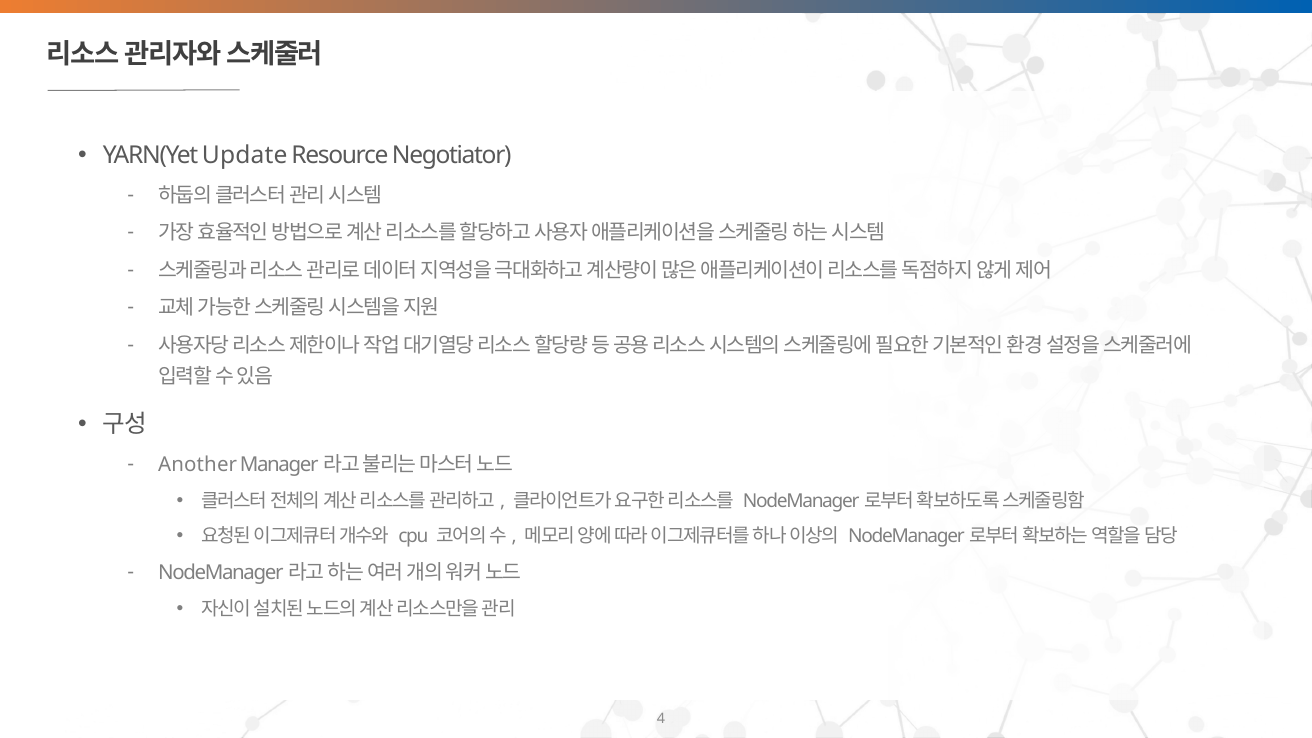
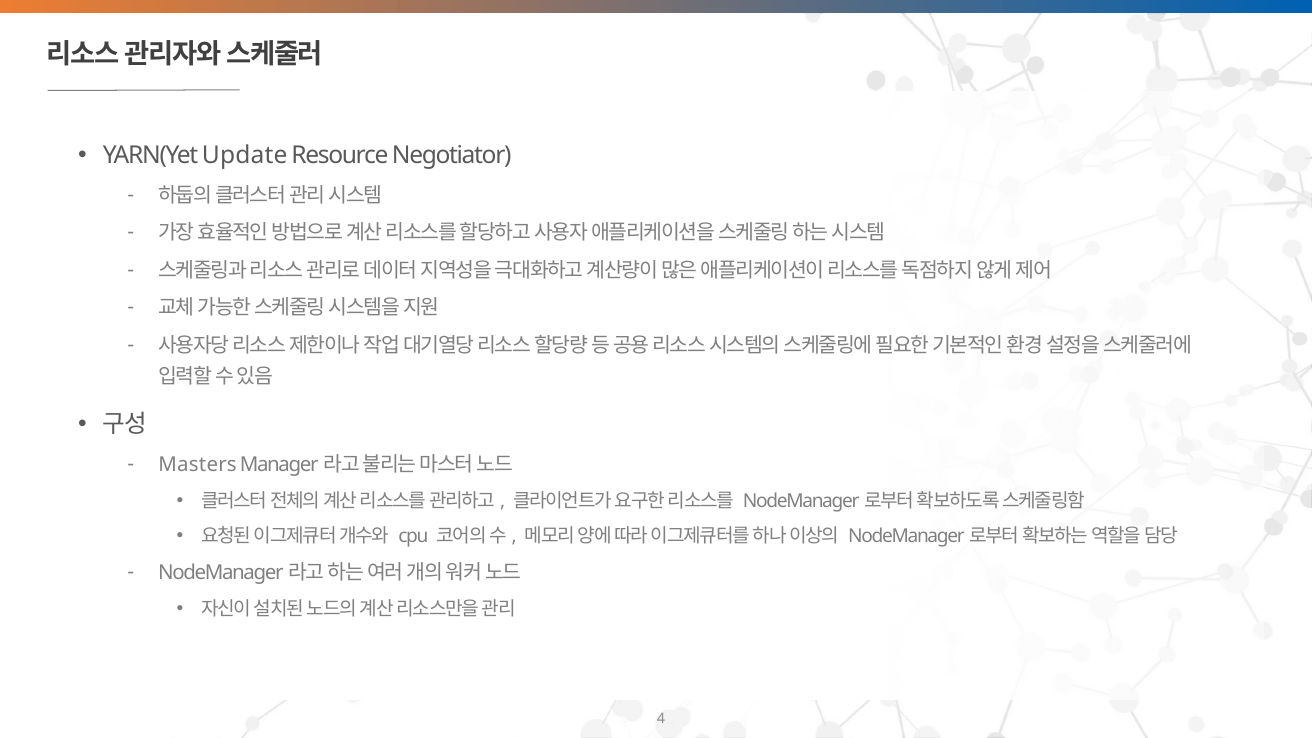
Another: Another -> Masters (198, 465)
